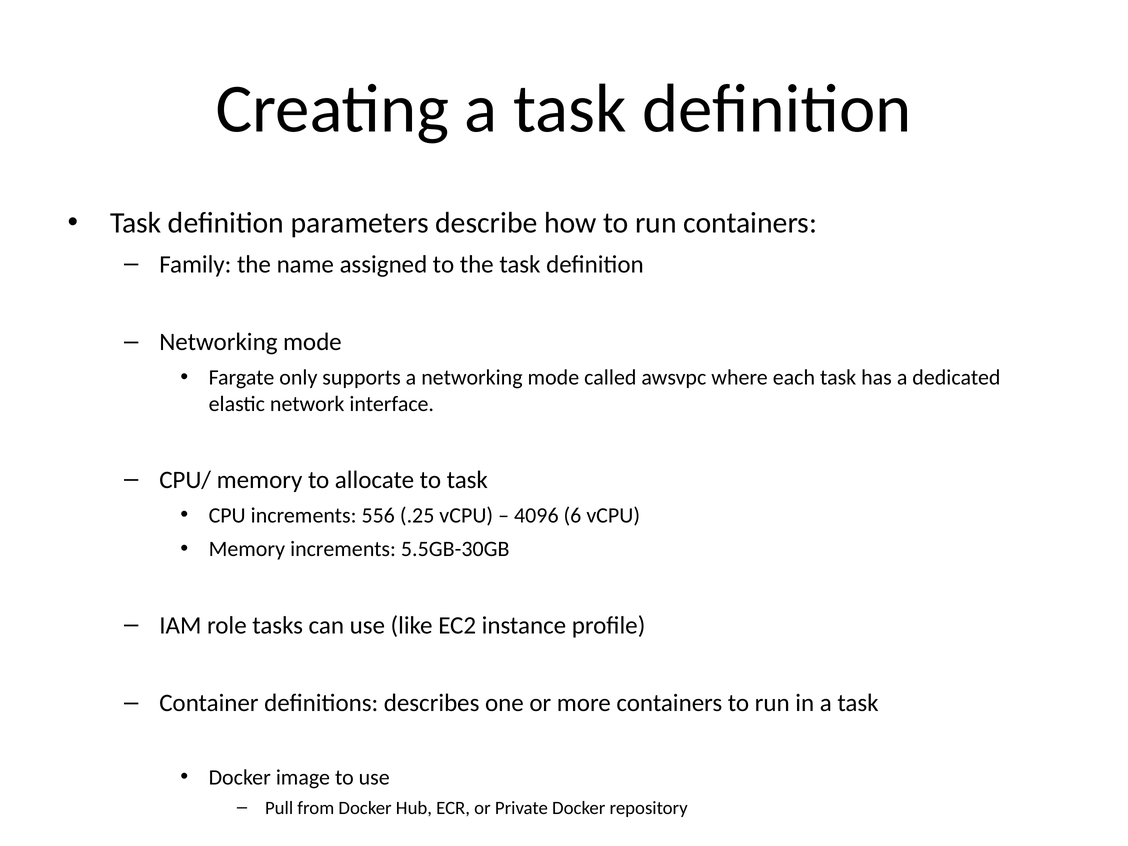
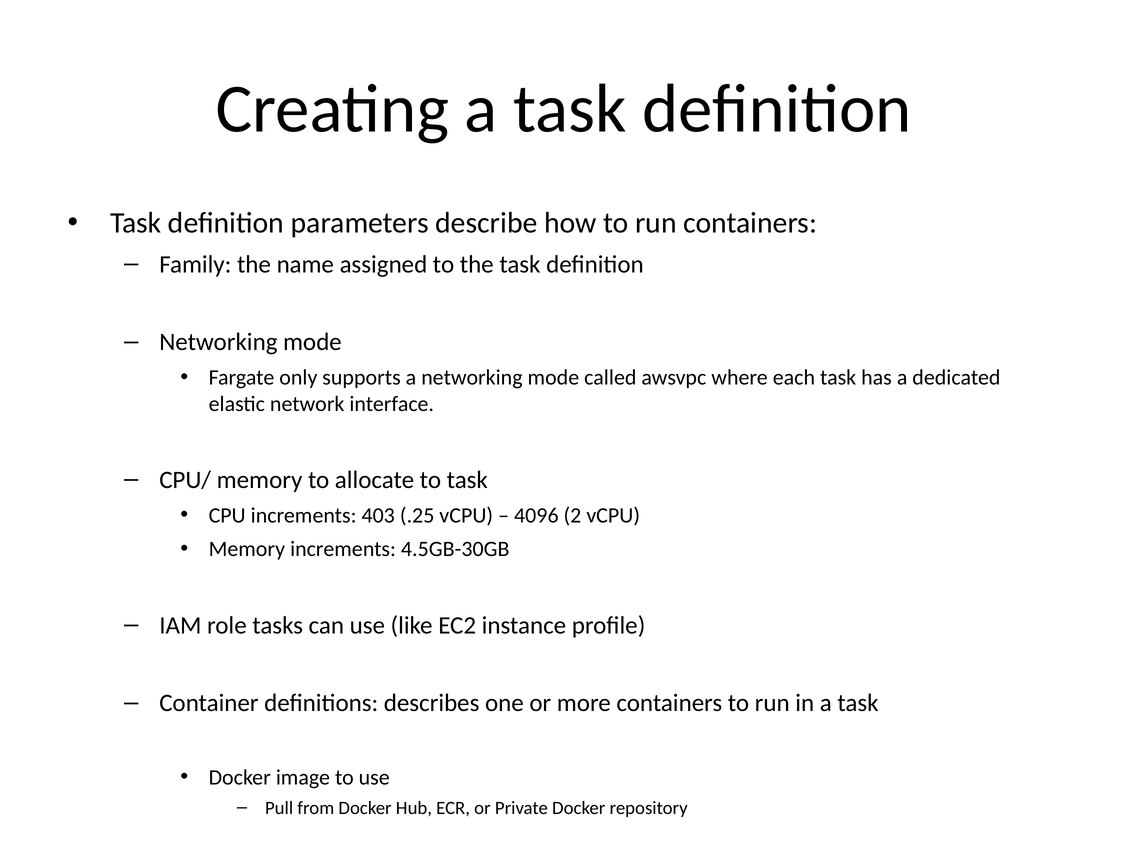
556: 556 -> 403 (378, 515)
6: 6 -> 2 (572, 515)
5.5GB-30GB: 5.5GB-30GB -> 4.5GB-30GB (455, 549)
